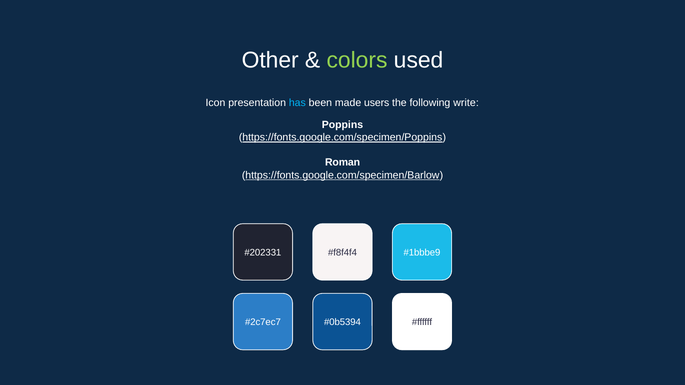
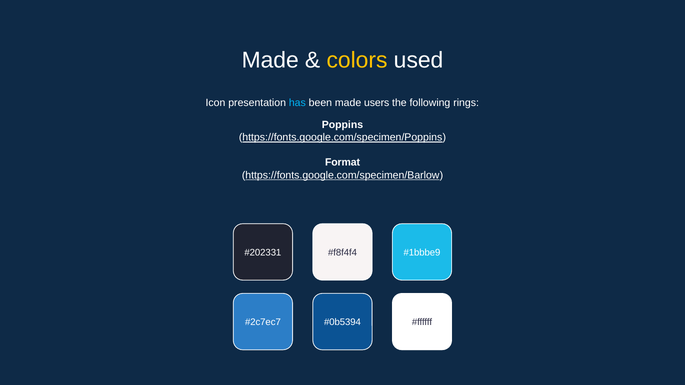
Other: Other -> Made (270, 60)
colors colour: light green -> yellow (357, 60)
write: write -> rings (466, 103)
Roman: Roman -> Format (343, 163)
